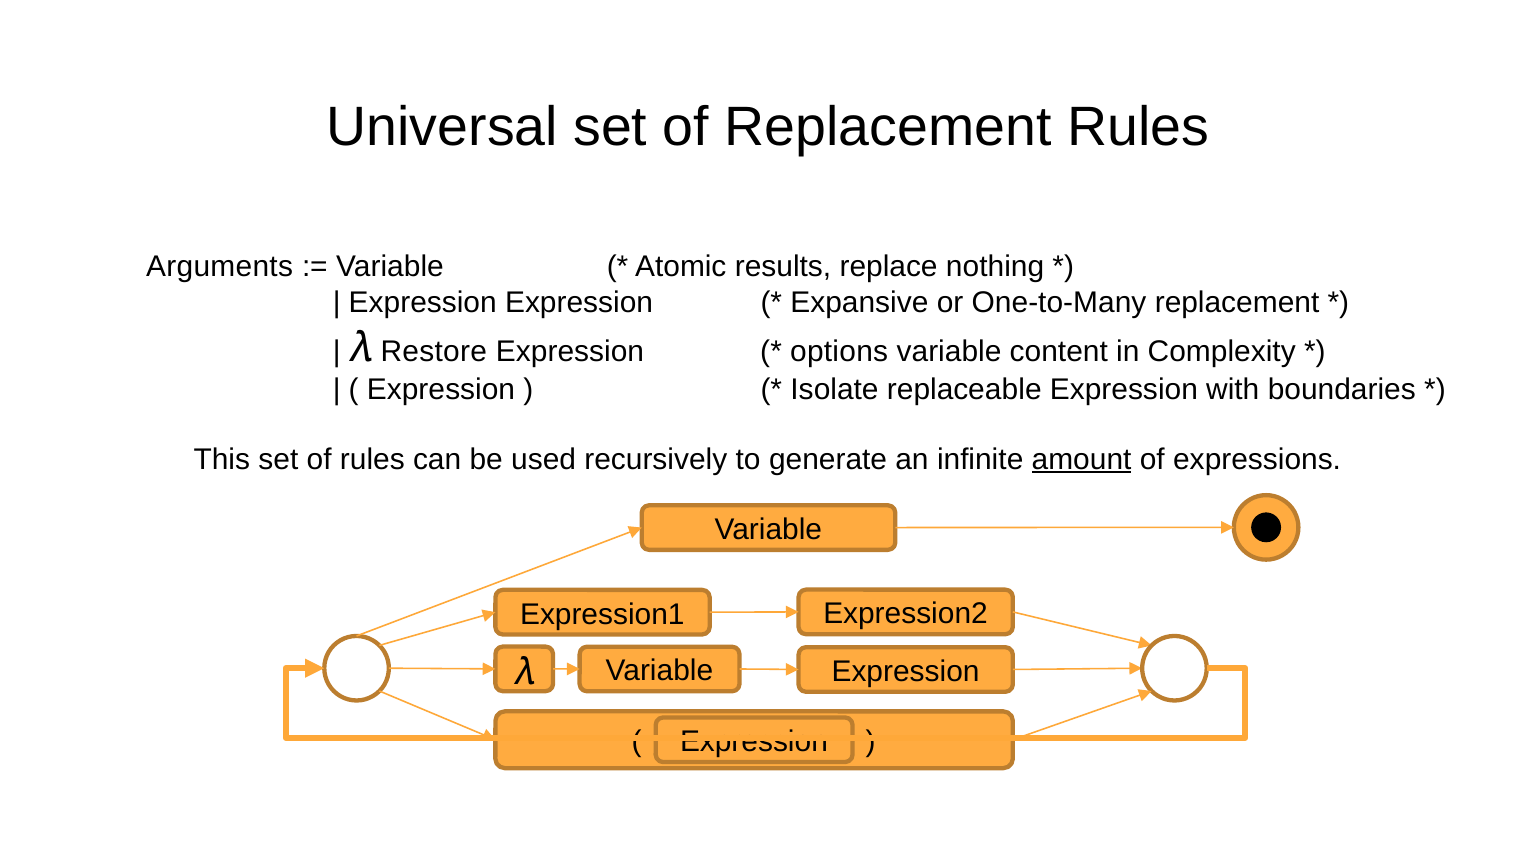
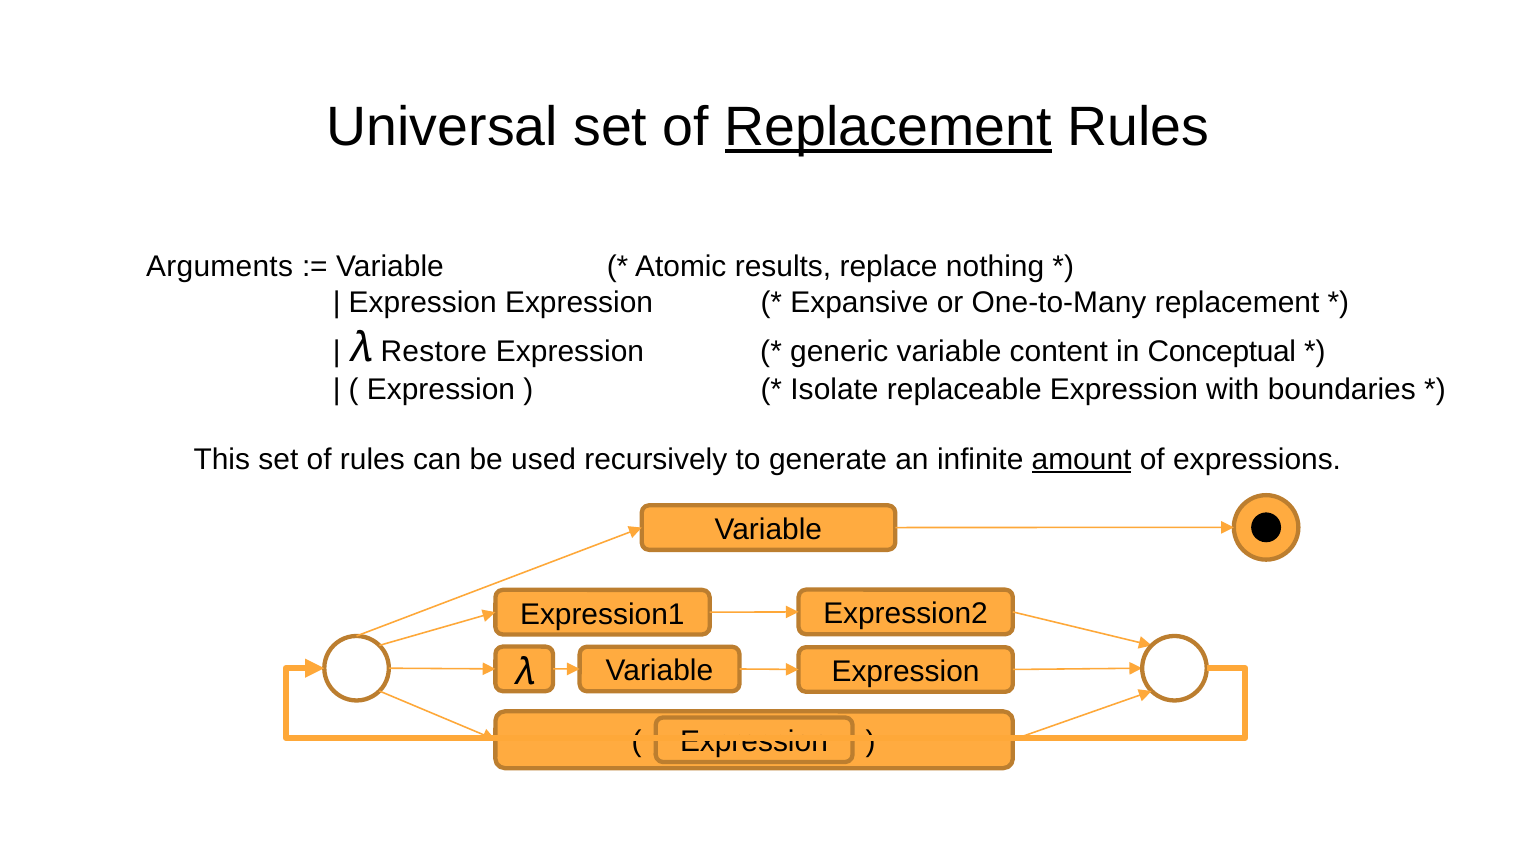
Replacement underline: none -> present (888, 127)
options: options -> generic (839, 352)
Complexity: Complexity -> Conceptual (1222, 352)
